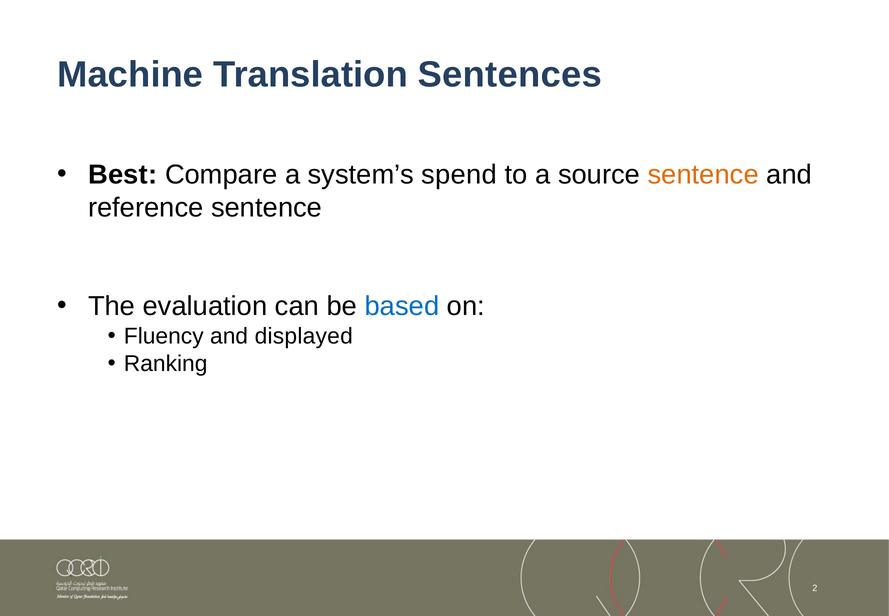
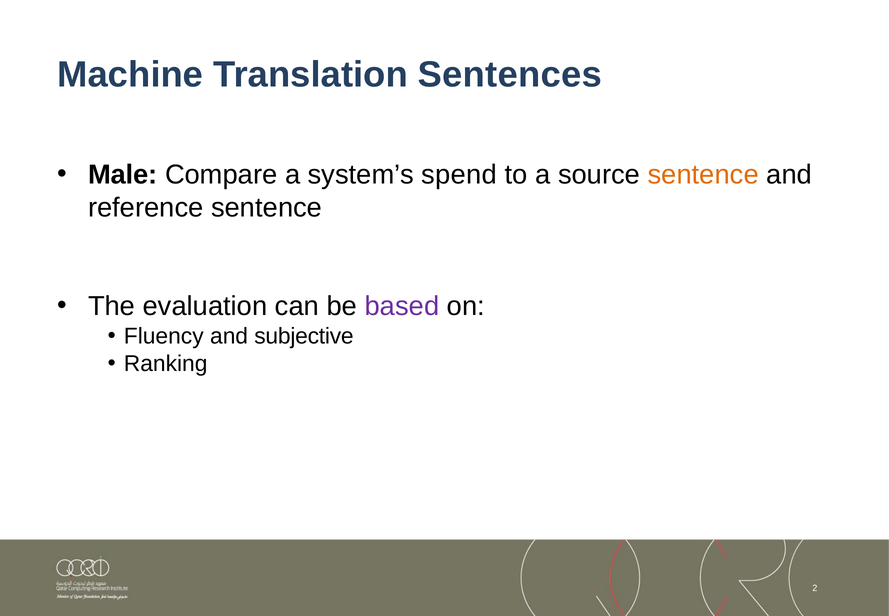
Best: Best -> Male (123, 175)
based colour: blue -> purple (402, 306)
displayed: displayed -> subjective (304, 336)
